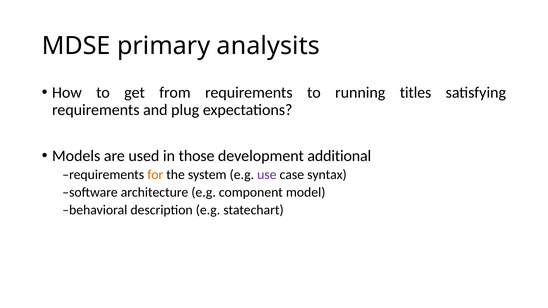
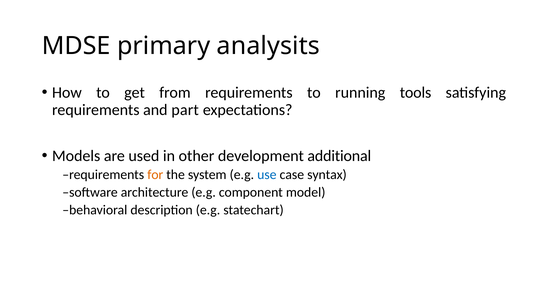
titles: titles -> tools (416, 93)
plug: plug -> part (185, 110)
those: those -> other (196, 156)
use colour: purple -> blue (267, 175)
